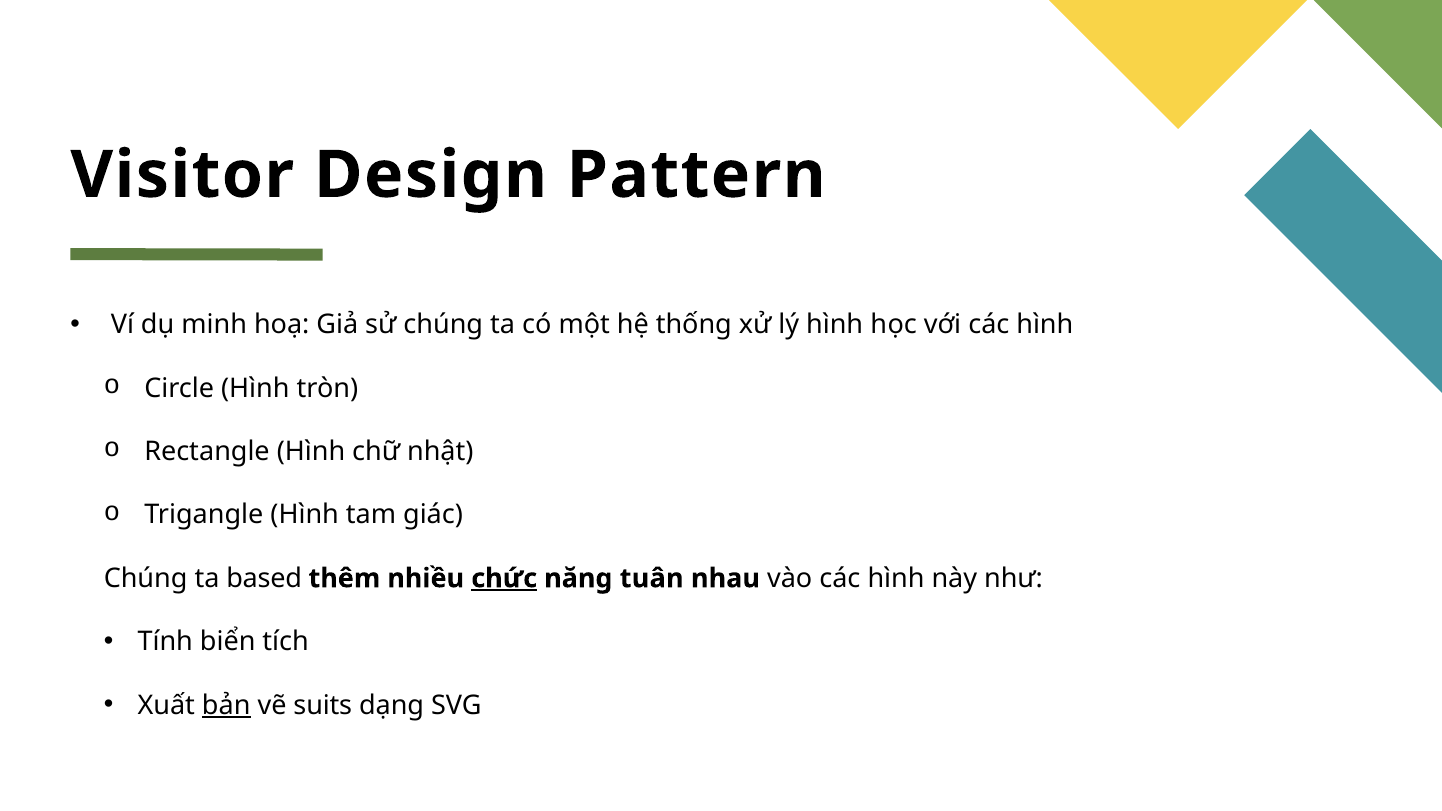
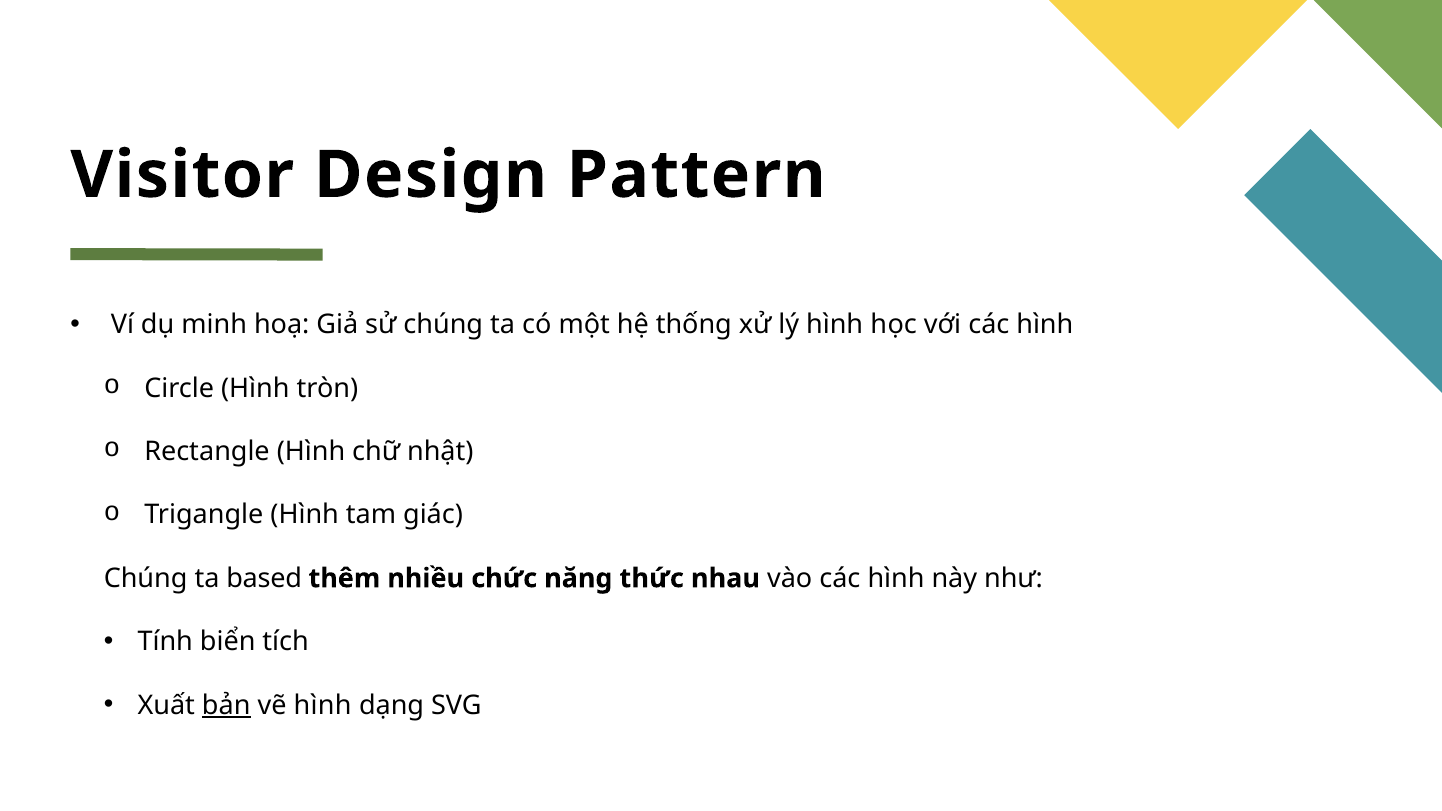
chức underline: present -> none (504, 578)
tuân: tuân -> thức (652, 578)
vẽ suits: suits -> hình (323, 705)
